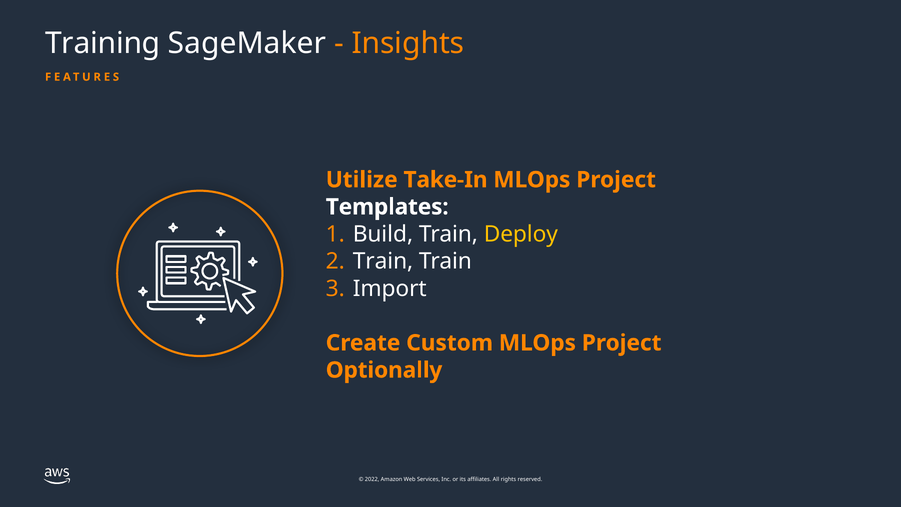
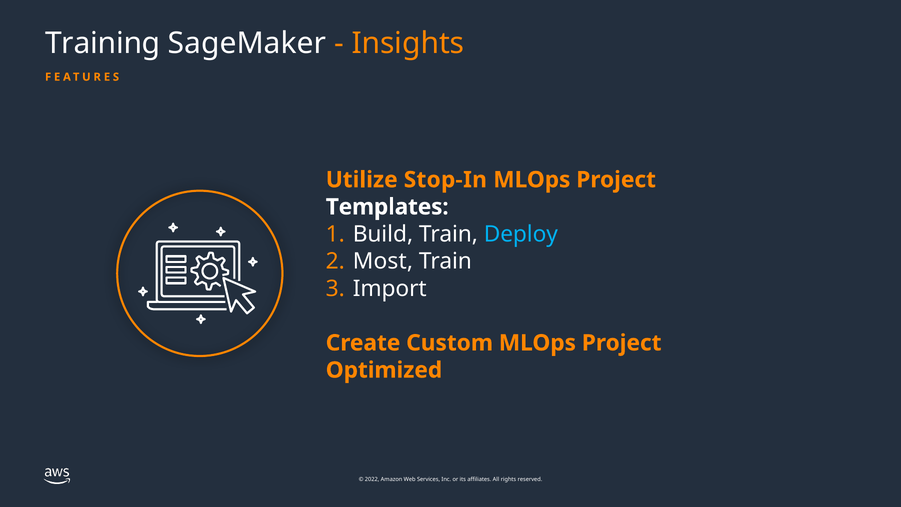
Take-In: Take-In -> Stop-In (445, 180)
Deploy colour: yellow -> light blue (521, 234)
Train: Train -> Most (383, 261)
Optionally: Optionally -> Optimized (384, 370)
